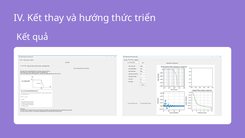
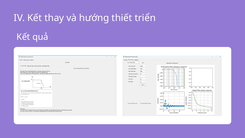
thức: thức -> thiết (122, 18)
